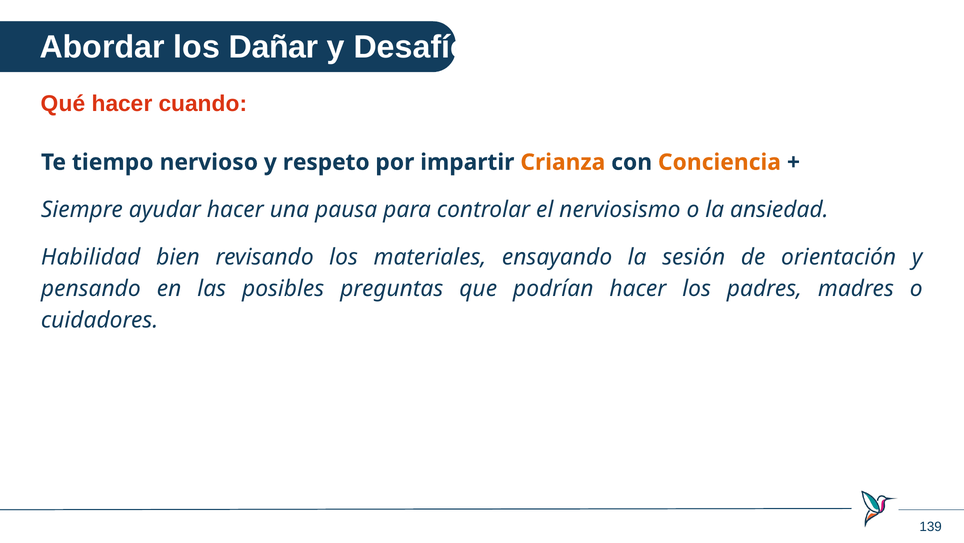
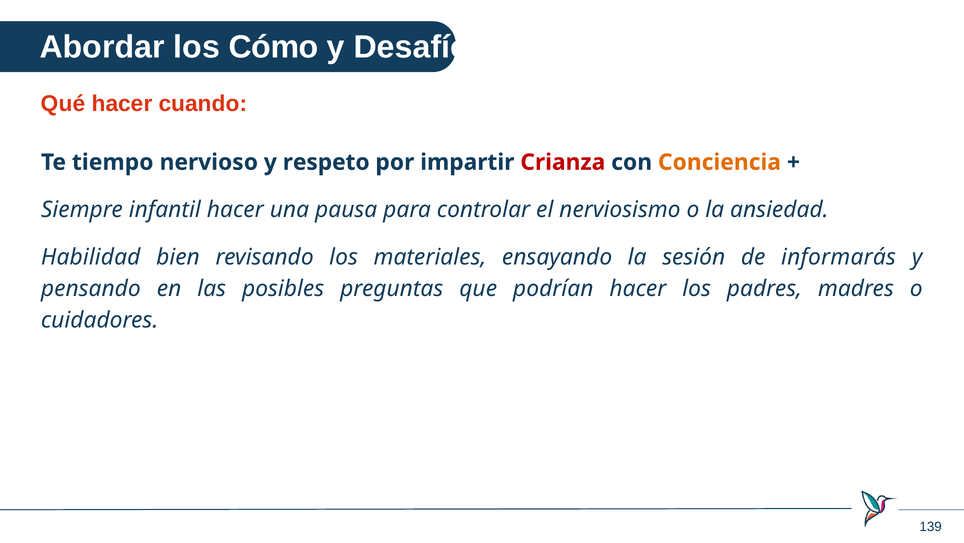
Dañar: Dañar -> Cómo (274, 47)
Crianza colour: orange -> red (563, 162)
ayudar: ayudar -> infantil (165, 209)
orientación: orientación -> informarás (839, 257)
